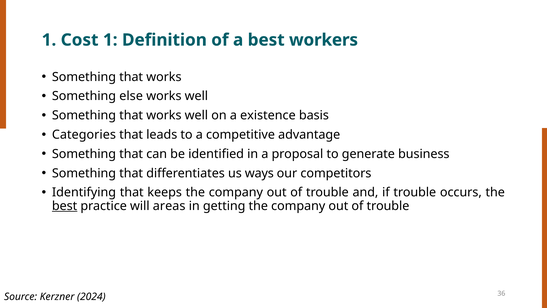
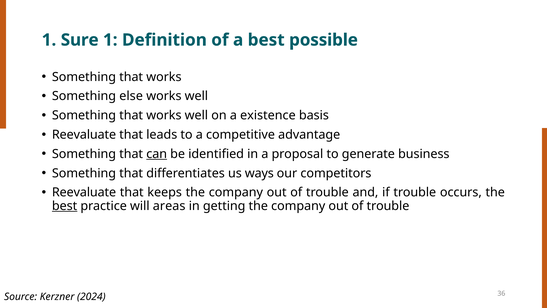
Cost: Cost -> Sure (80, 40)
workers: workers -> possible (324, 40)
Categories: Categories -> Reevaluate (84, 135)
can underline: none -> present (157, 154)
Identifying: Identifying -> Reevaluate (84, 192)
